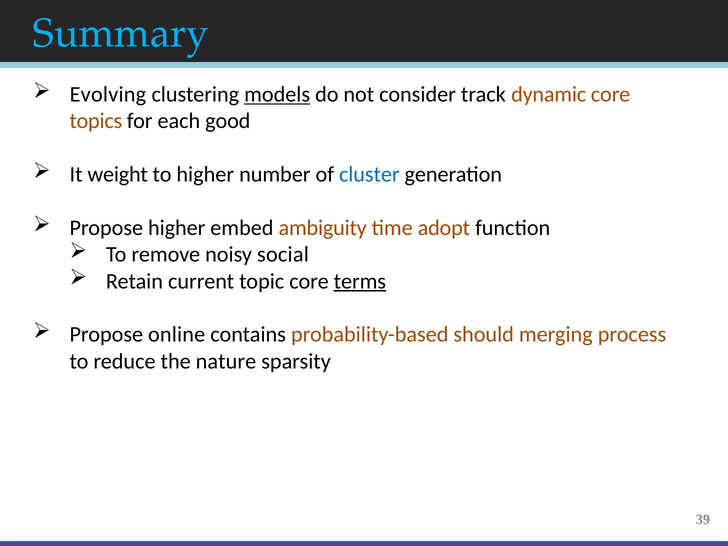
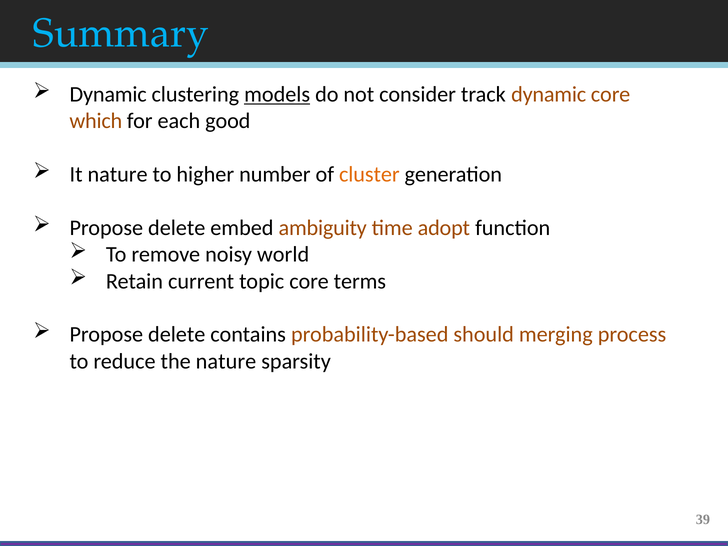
Evolving: Evolving -> Dynamic (108, 94)
topics: topics -> which (96, 121)
It weight: weight -> nature (118, 175)
cluster colour: blue -> orange (369, 175)
higher: higher -> delete (177, 228)
social: social -> world (283, 255)
terms underline: present -> none (360, 281)
online: online -> delete (177, 335)
